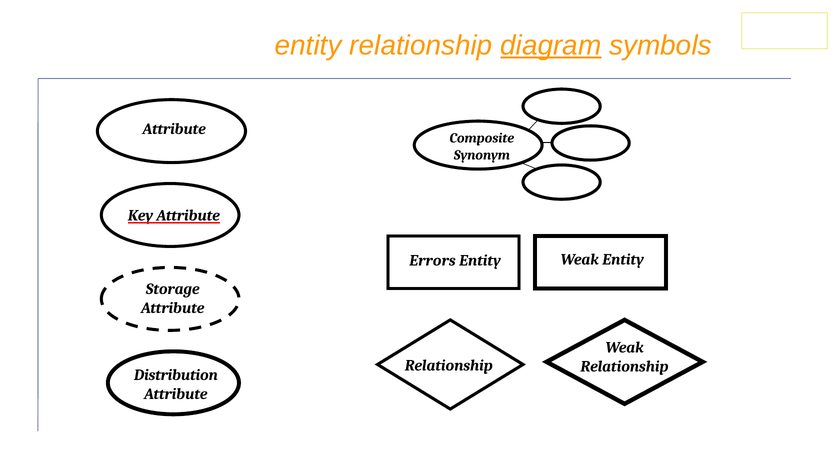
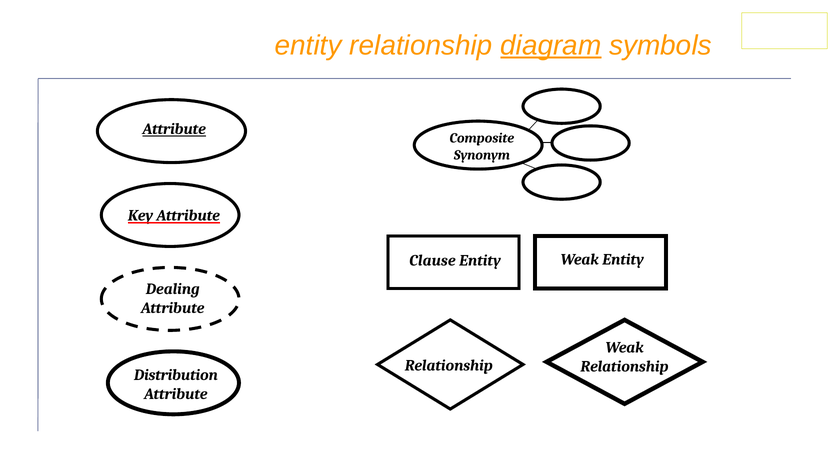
Attribute underline: none -> present (174, 129)
Errors: Errors -> Clause (432, 261)
Storage: Storage -> Dealing (173, 289)
